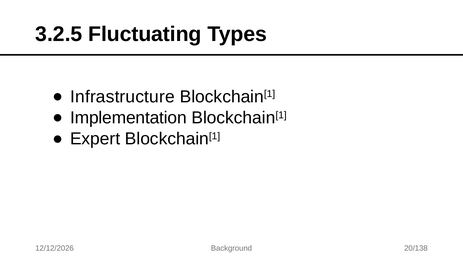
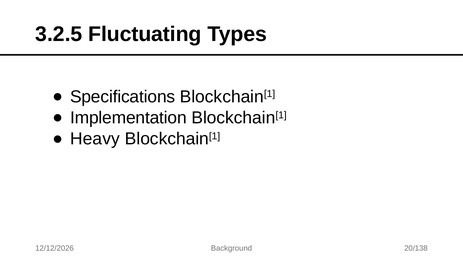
Infrastructure: Infrastructure -> Specifications (123, 97)
Expert: Expert -> Heavy (95, 139)
